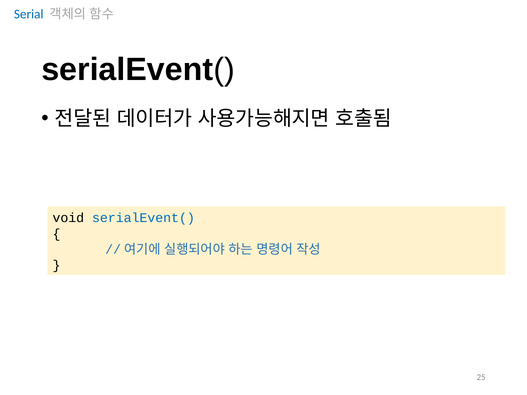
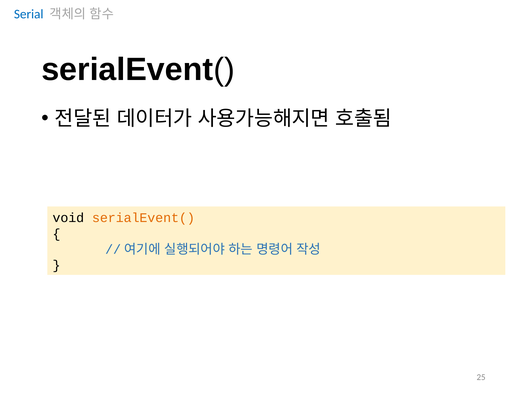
serialEvent( colour: blue -> orange (143, 218)
